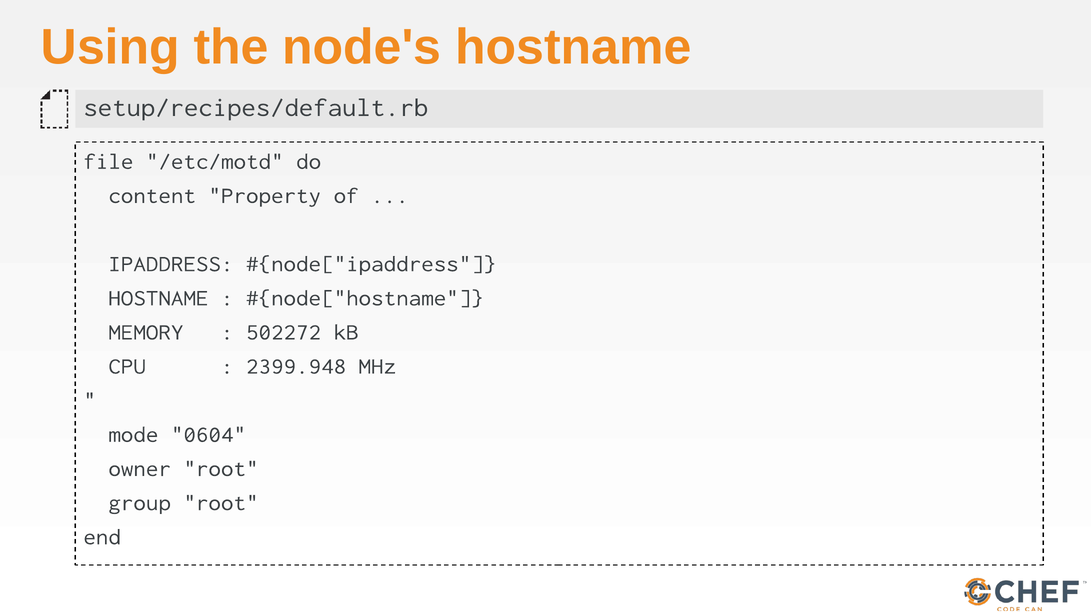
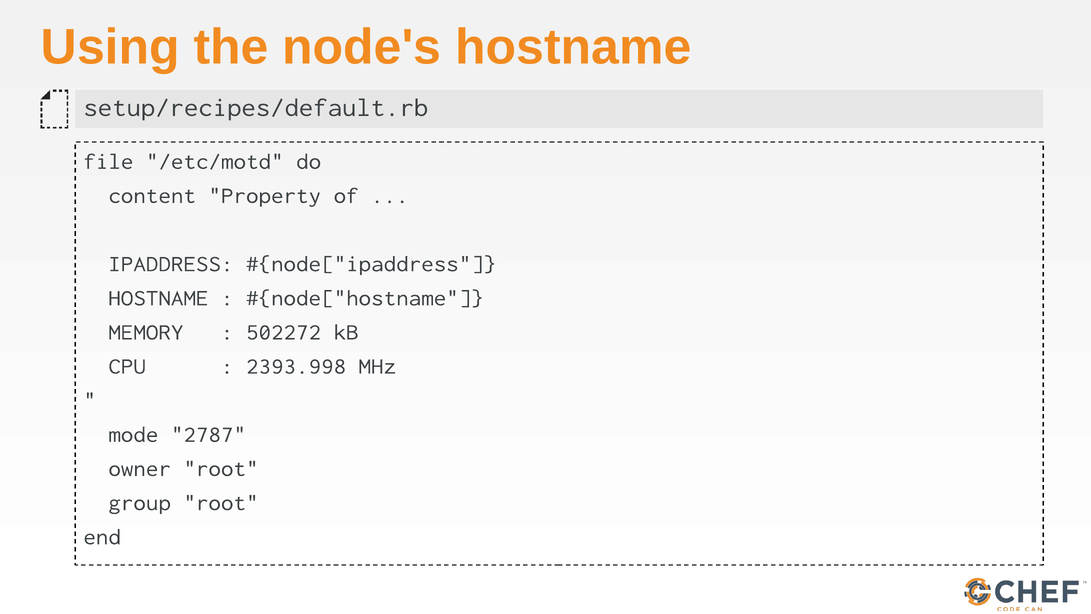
2399.948: 2399.948 -> 2393.998 (296, 366)
0604: 0604 -> 2787 (208, 434)
